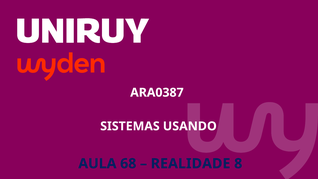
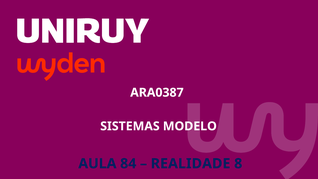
USANDO: USANDO -> MODELO (190, 126)
68: 68 -> 84 (128, 164)
